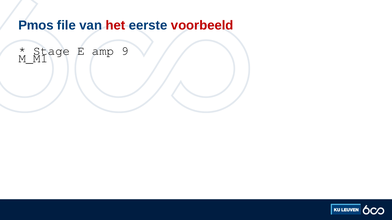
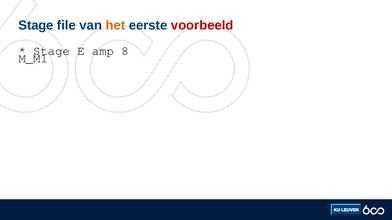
Pmos: Pmos -> Stage (36, 26)
het colour: red -> orange (115, 26)
9: 9 -> 8 (125, 51)
